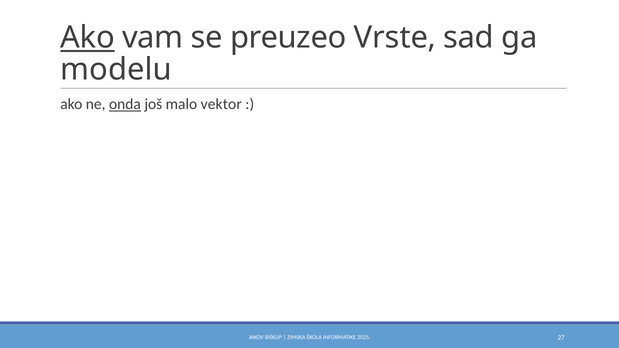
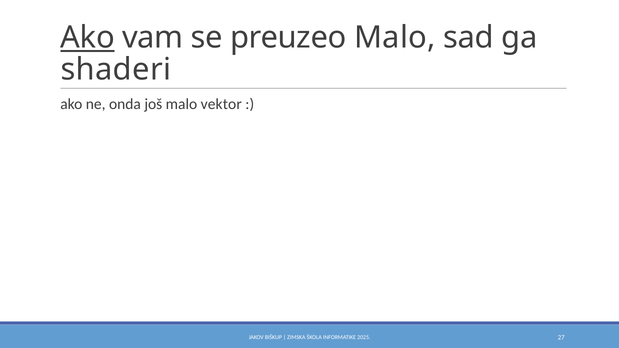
preuzeo Vrste: Vrste -> Malo (395, 38)
modelu: modelu -> shaderi (116, 69)
onda underline: present -> none (125, 104)
